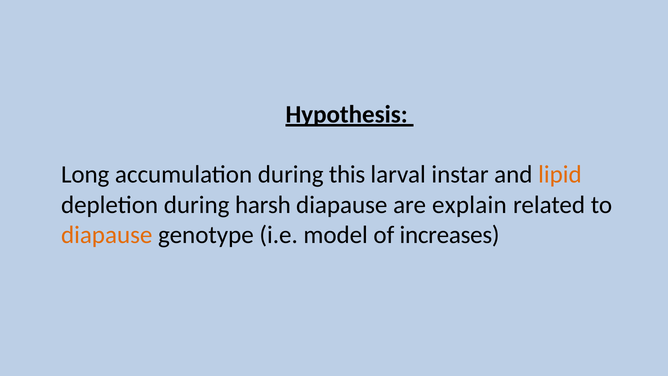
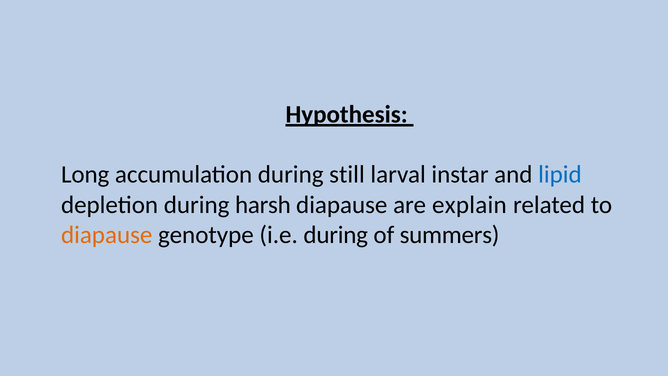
this: this -> still (347, 175)
lipid colour: orange -> blue (560, 175)
i.e model: model -> during (336, 235)
increases: increases -> summers (450, 235)
